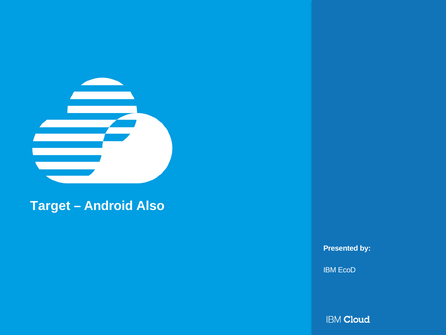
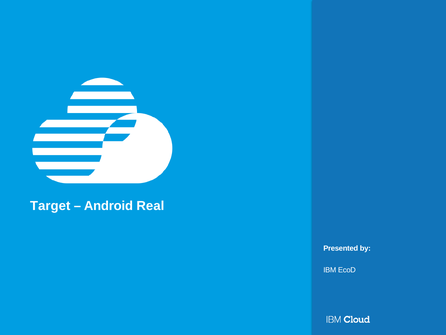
Also: Also -> Real (150, 205)
